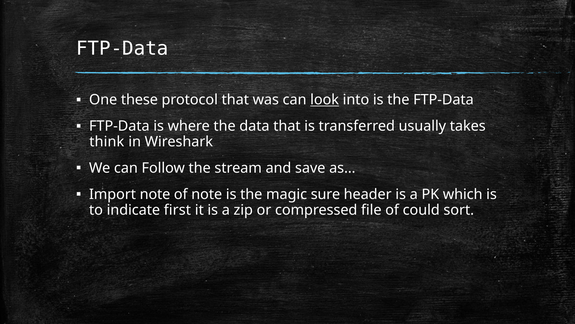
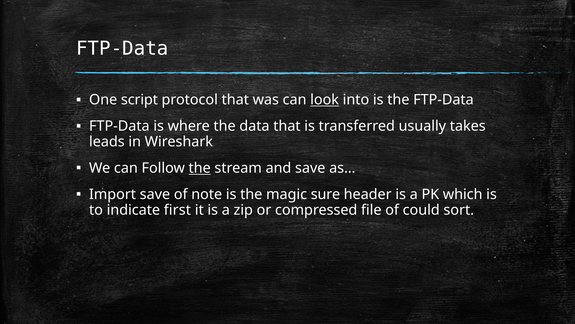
these: these -> script (139, 100)
think: think -> leads (107, 142)
the underline: none -> present (200, 168)
Import note: note -> save (155, 194)
